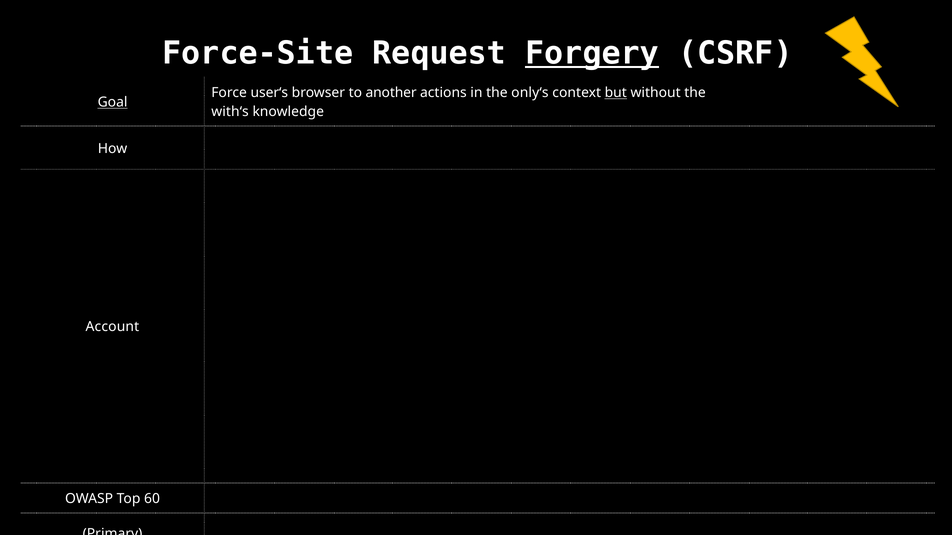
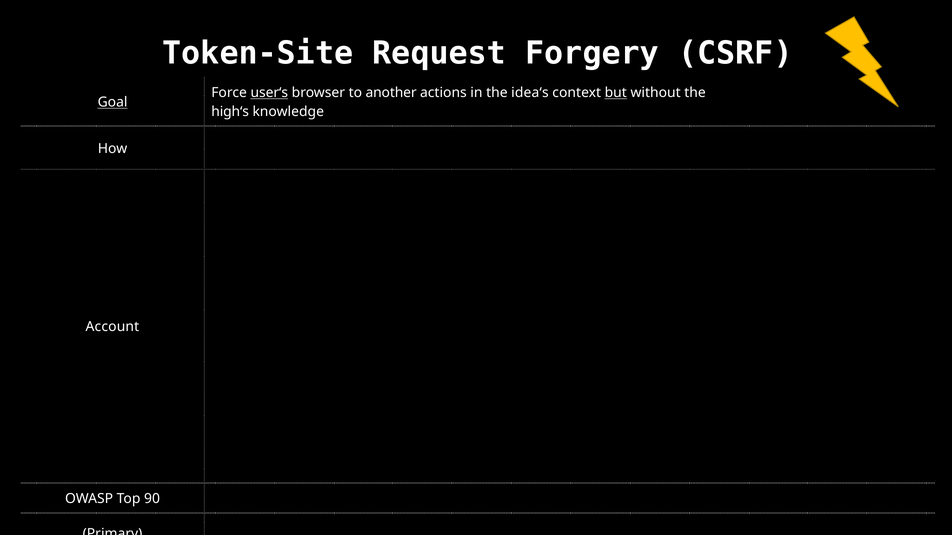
Force-Site: Force-Site -> Token-Site (258, 53)
Forgery underline: present -> none (592, 53)
user‘s underline: none -> present (269, 93)
only‘s: only‘s -> idea‘s (530, 93)
with‘s: with‘s -> high‘s (230, 112)
60: 60 -> 90 (152, 499)
